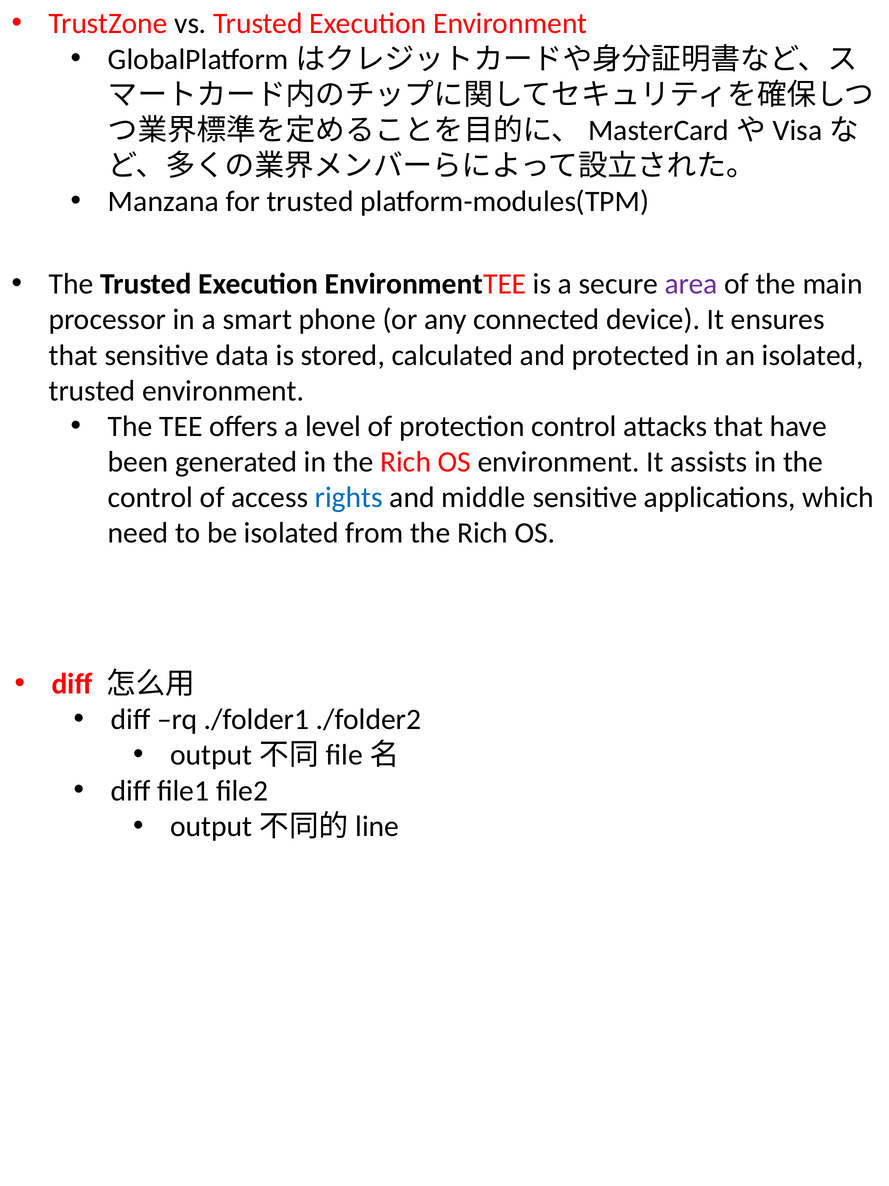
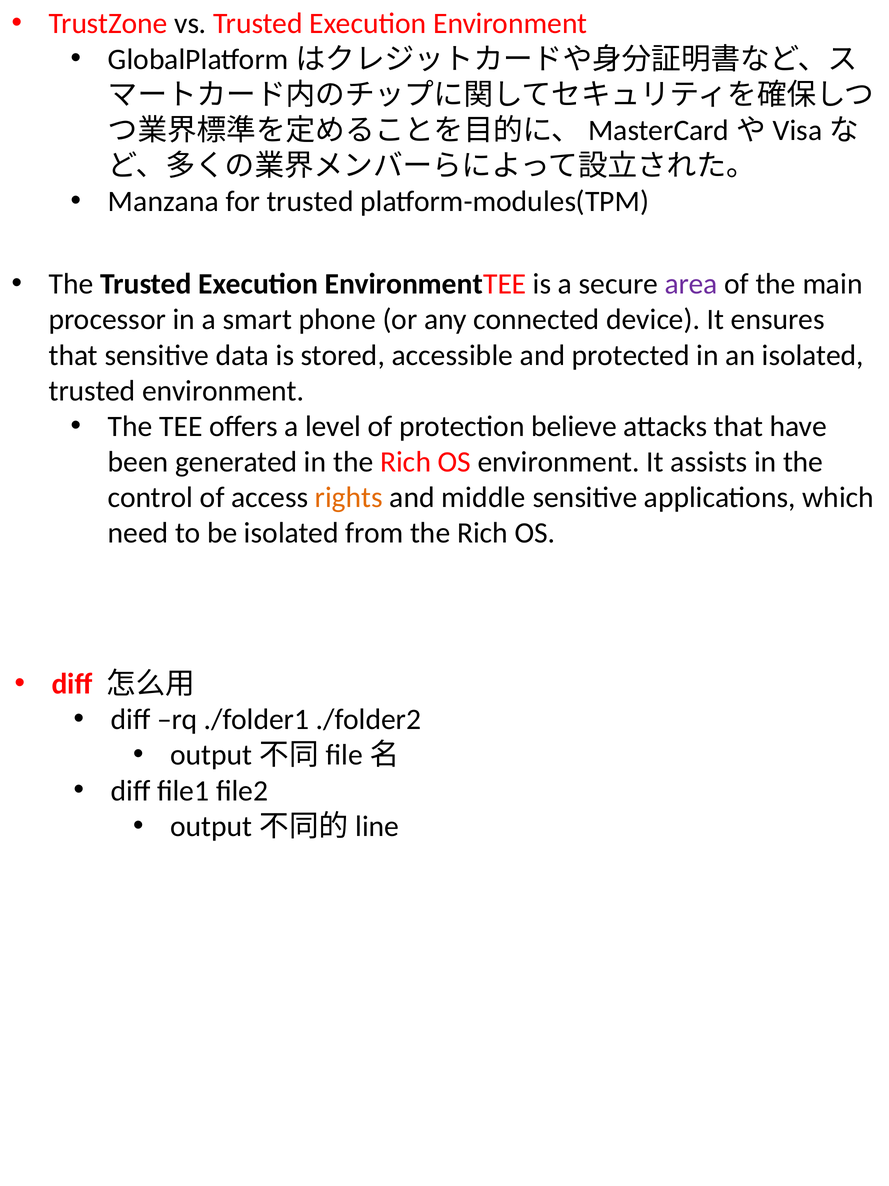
calculated: calculated -> accessible (452, 355)
protection control: control -> believe (574, 426)
rights colour: blue -> orange (349, 497)
